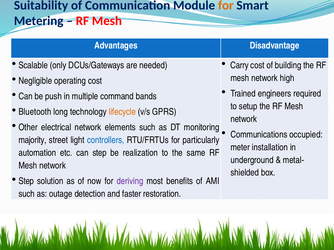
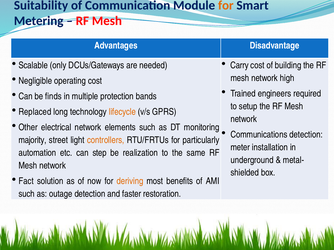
push: push -> finds (53, 97)
command: command -> protection (117, 97)
Bluetooth: Bluetooth -> Replaced (35, 112)
Communications occupied: occupied -> detection (306, 135)
controllers colour: blue -> orange (106, 140)
Step: Step -> Fact (26, 181)
deriving colour: purple -> orange (130, 181)
